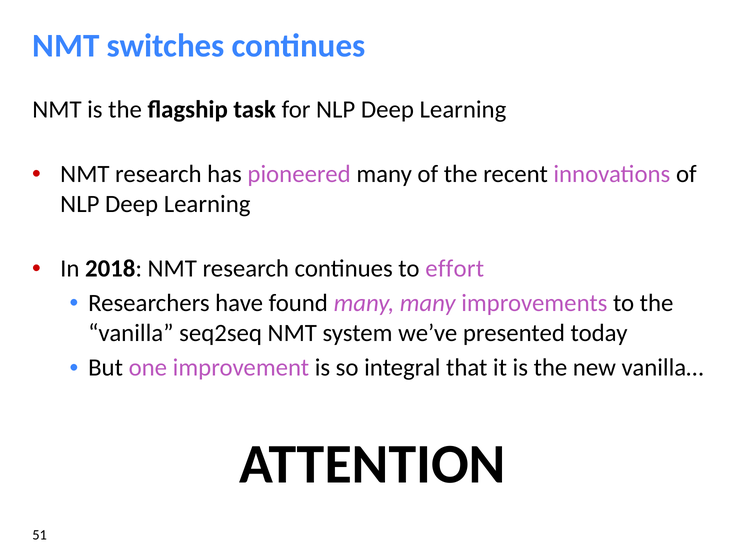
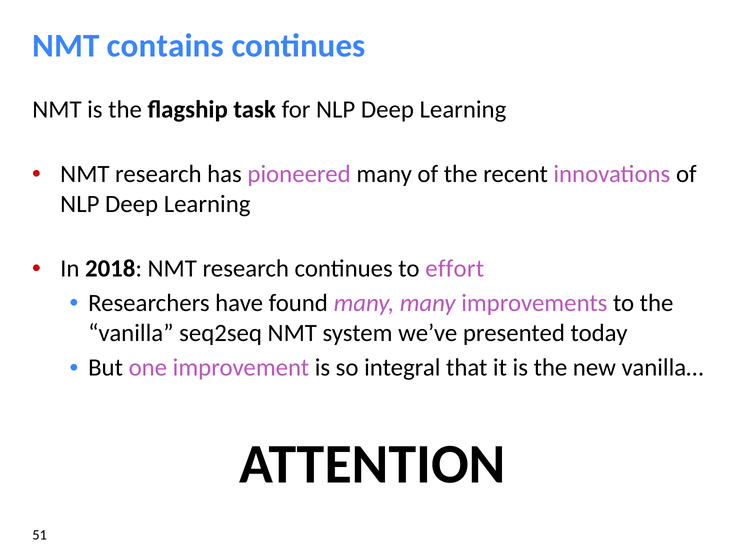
switches: switches -> contains (165, 46)
